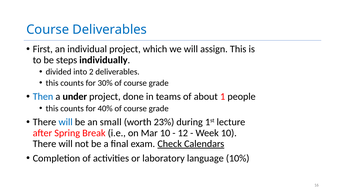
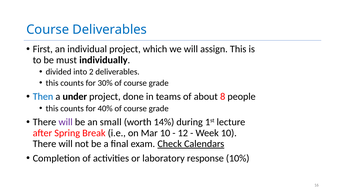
steps: steps -> must (67, 60)
1: 1 -> 8 (223, 97)
will colour: blue -> purple (66, 122)
23%: 23% -> 14% (164, 122)
language: language -> response (205, 158)
